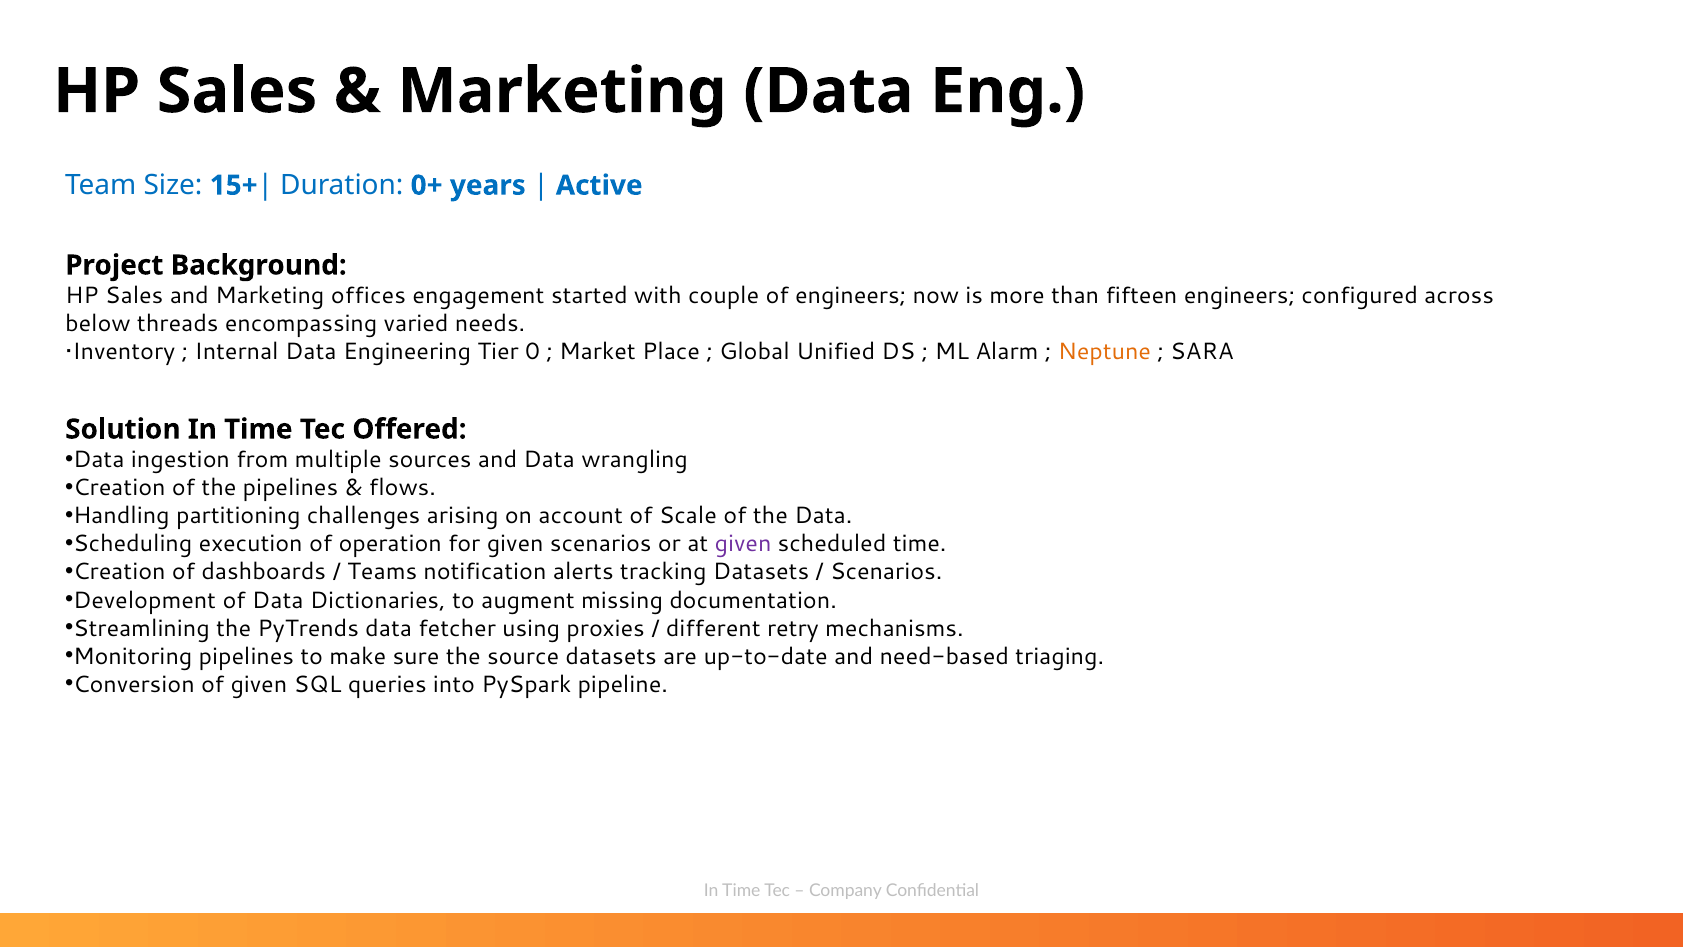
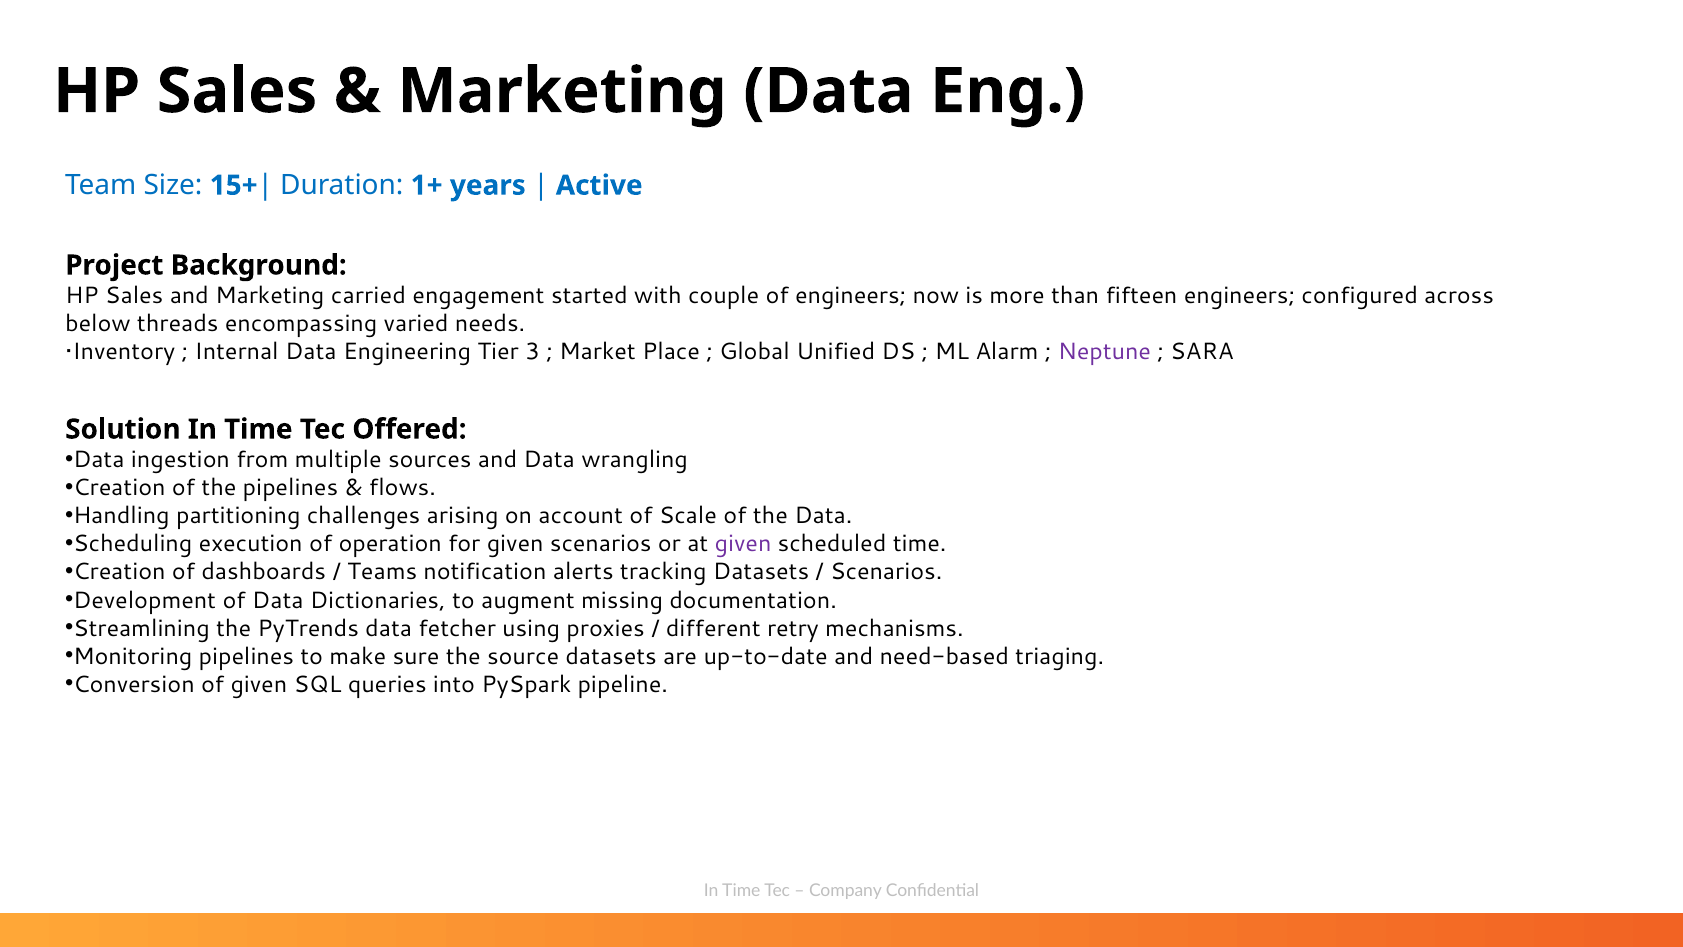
0+: 0+ -> 1+ (427, 185)
offices: offices -> carried (368, 296)
0: 0 -> 3 (533, 352)
Neptune colour: orange -> purple (1104, 352)
